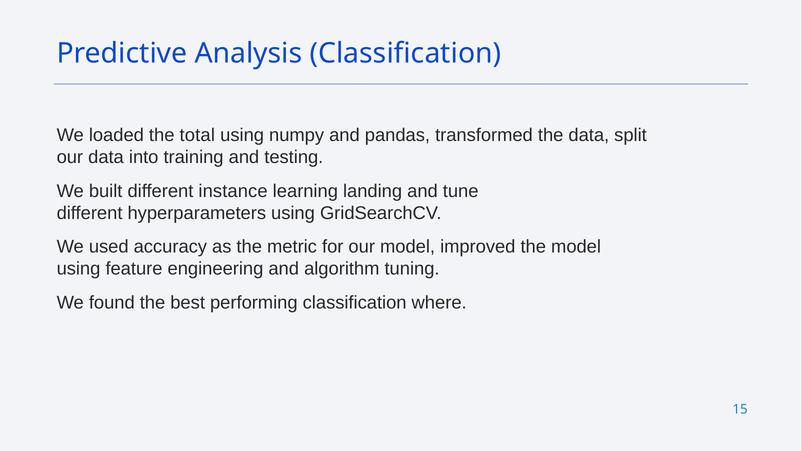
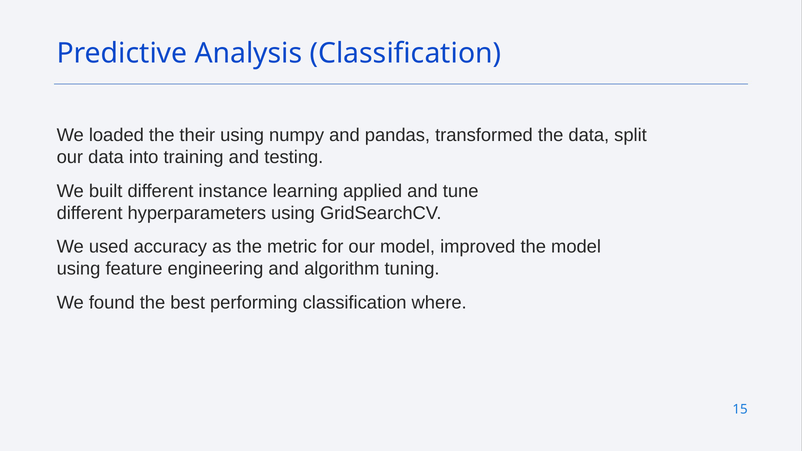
total: total -> their (197, 135)
landing: landing -> applied (373, 191)
